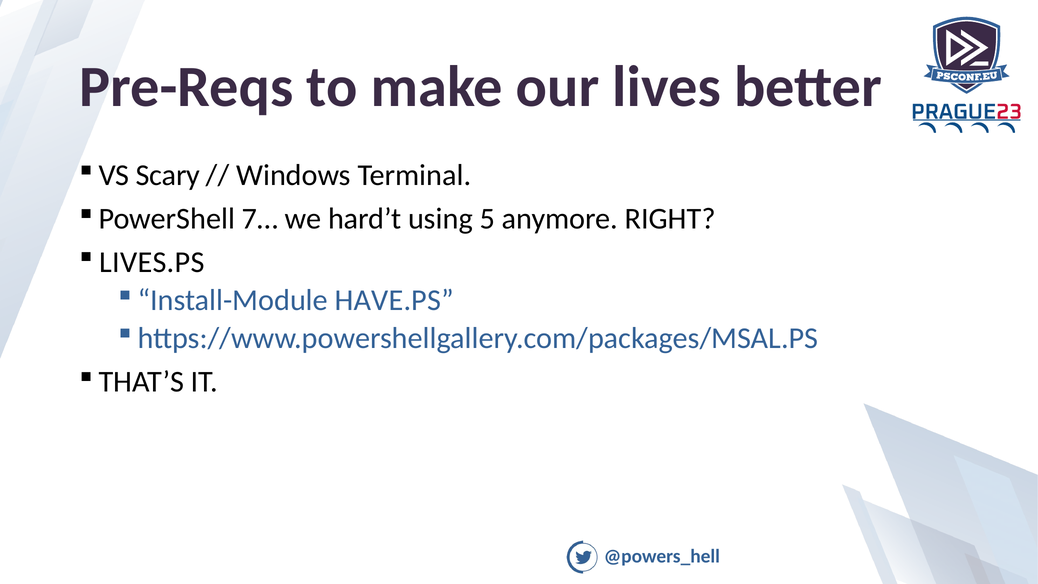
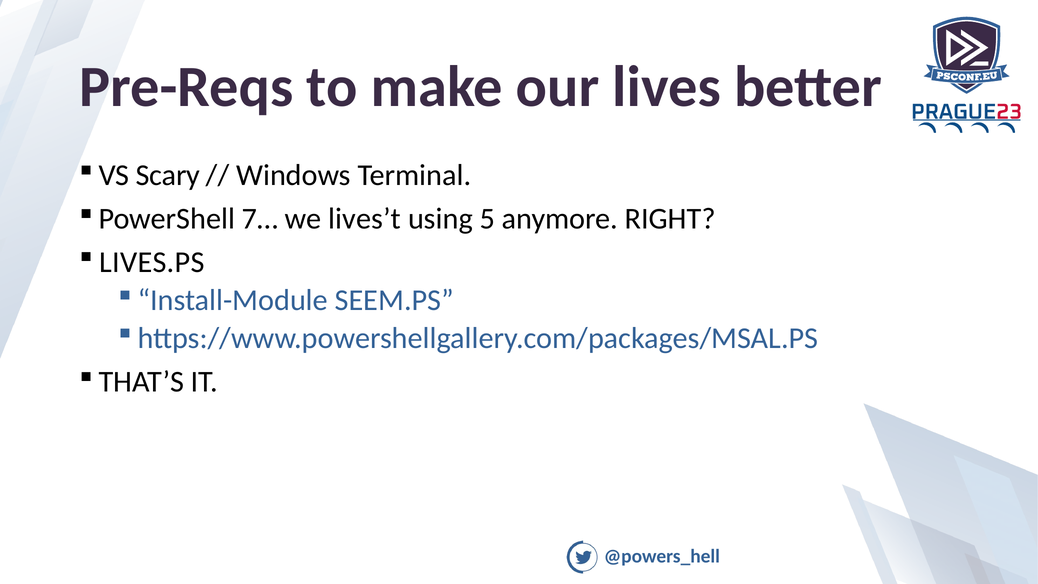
hard’t: hard’t -> lives’t (365, 219)
HAVE.PS: HAVE.PS -> SEEM.PS (394, 300)
